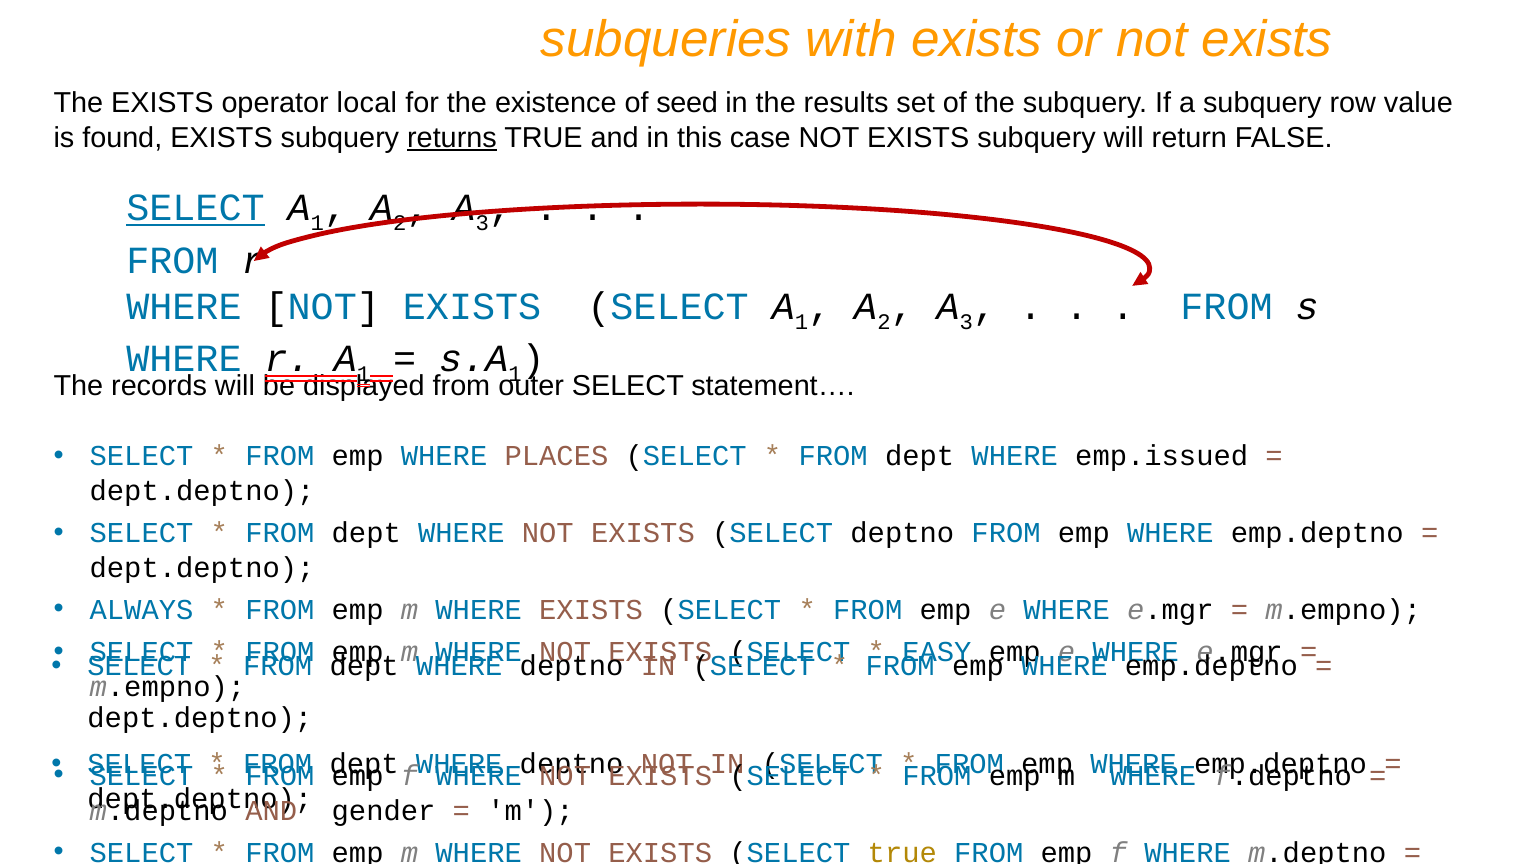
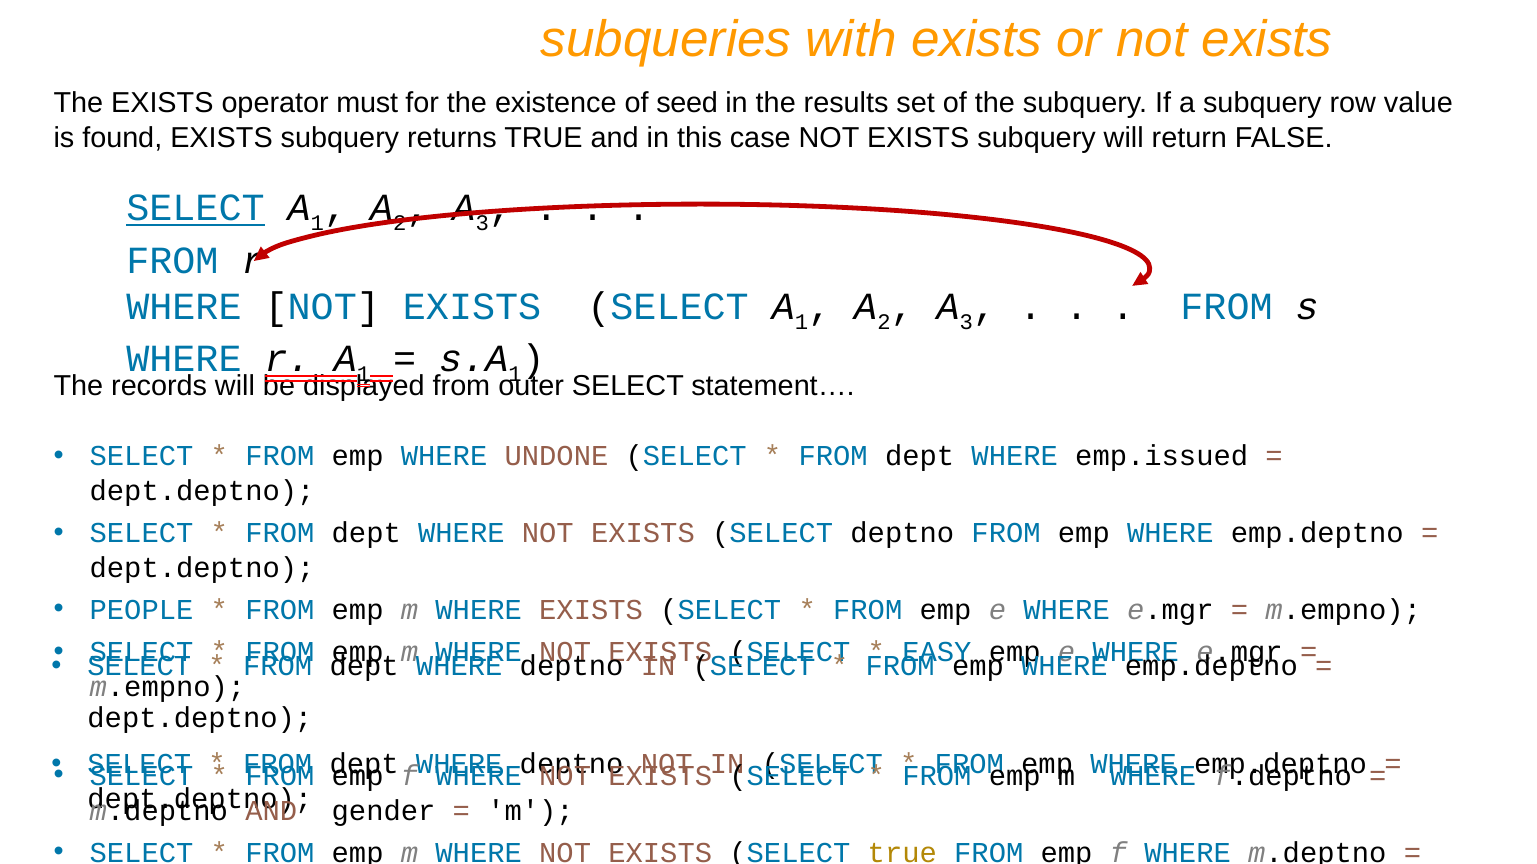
local: local -> must (367, 103)
returns underline: present -> none (452, 138)
PLACES: PLACES -> UNDONE (556, 457)
ALWAYS: ALWAYS -> PEOPLE (142, 610)
